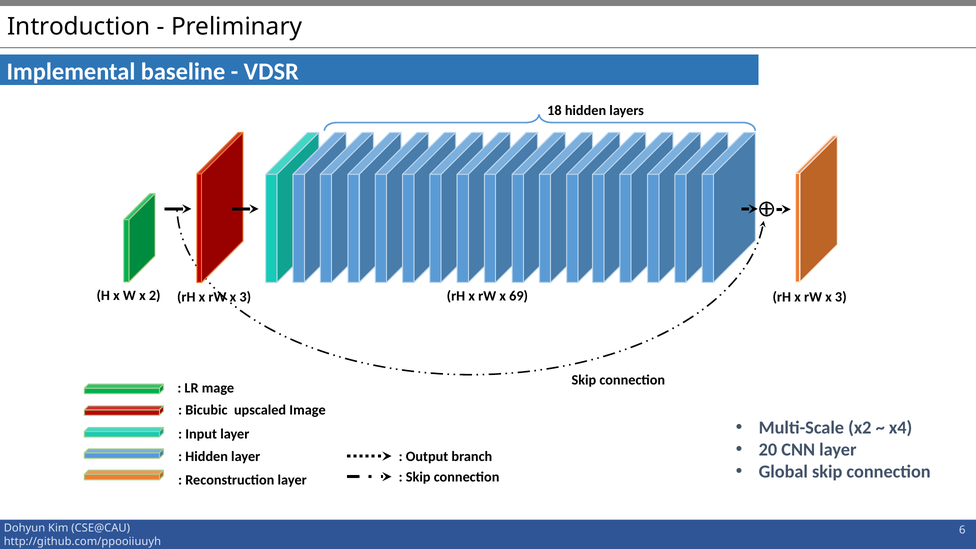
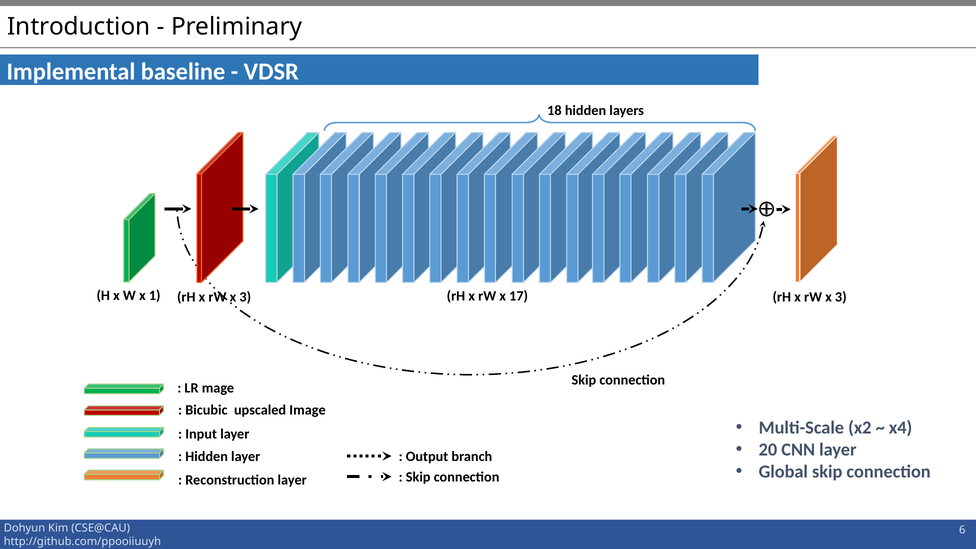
2: 2 -> 1 (155, 296)
69: 69 -> 17 (519, 296)
